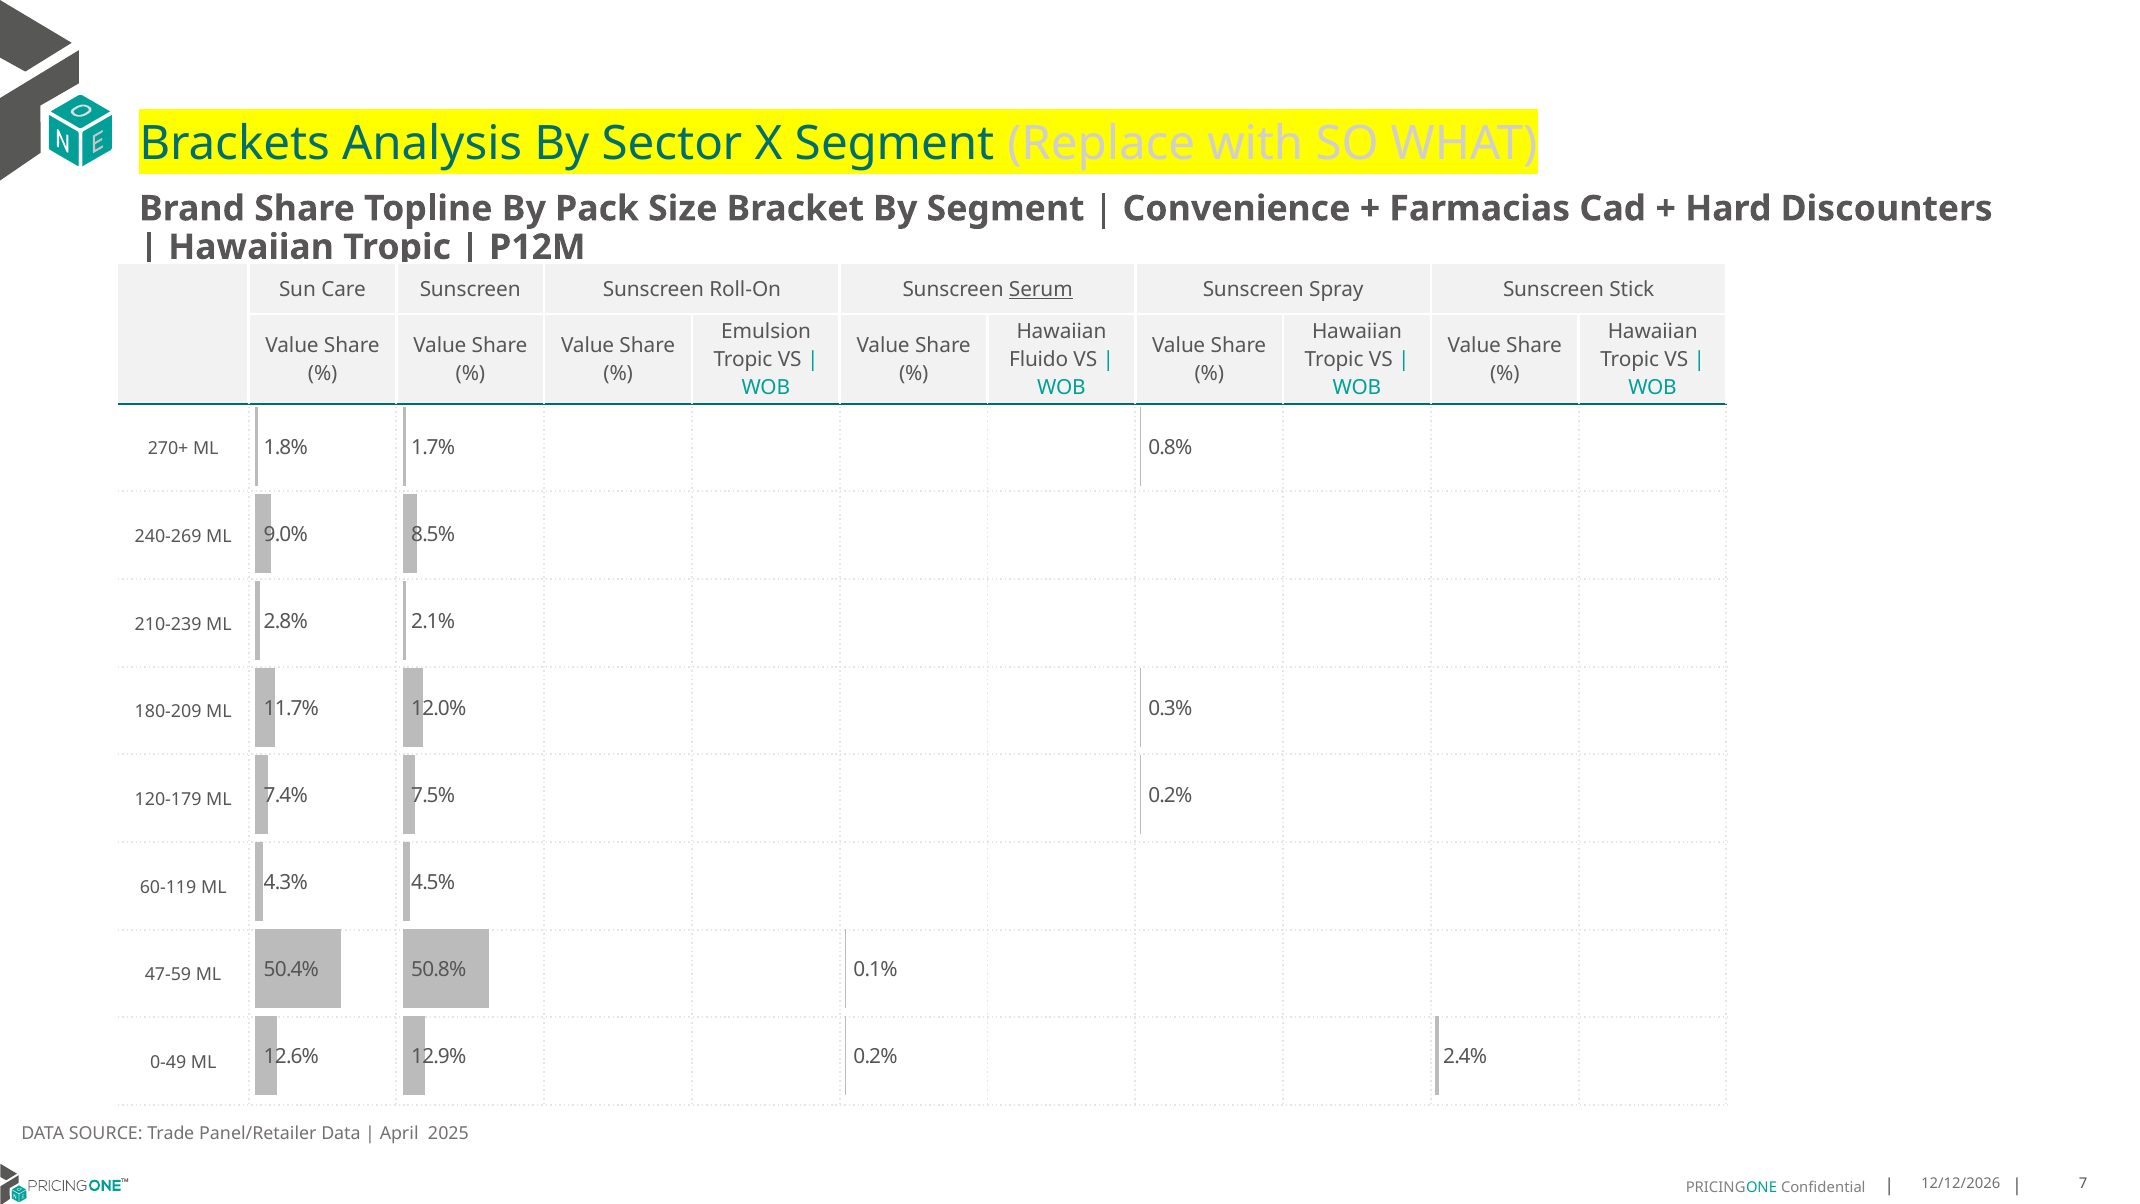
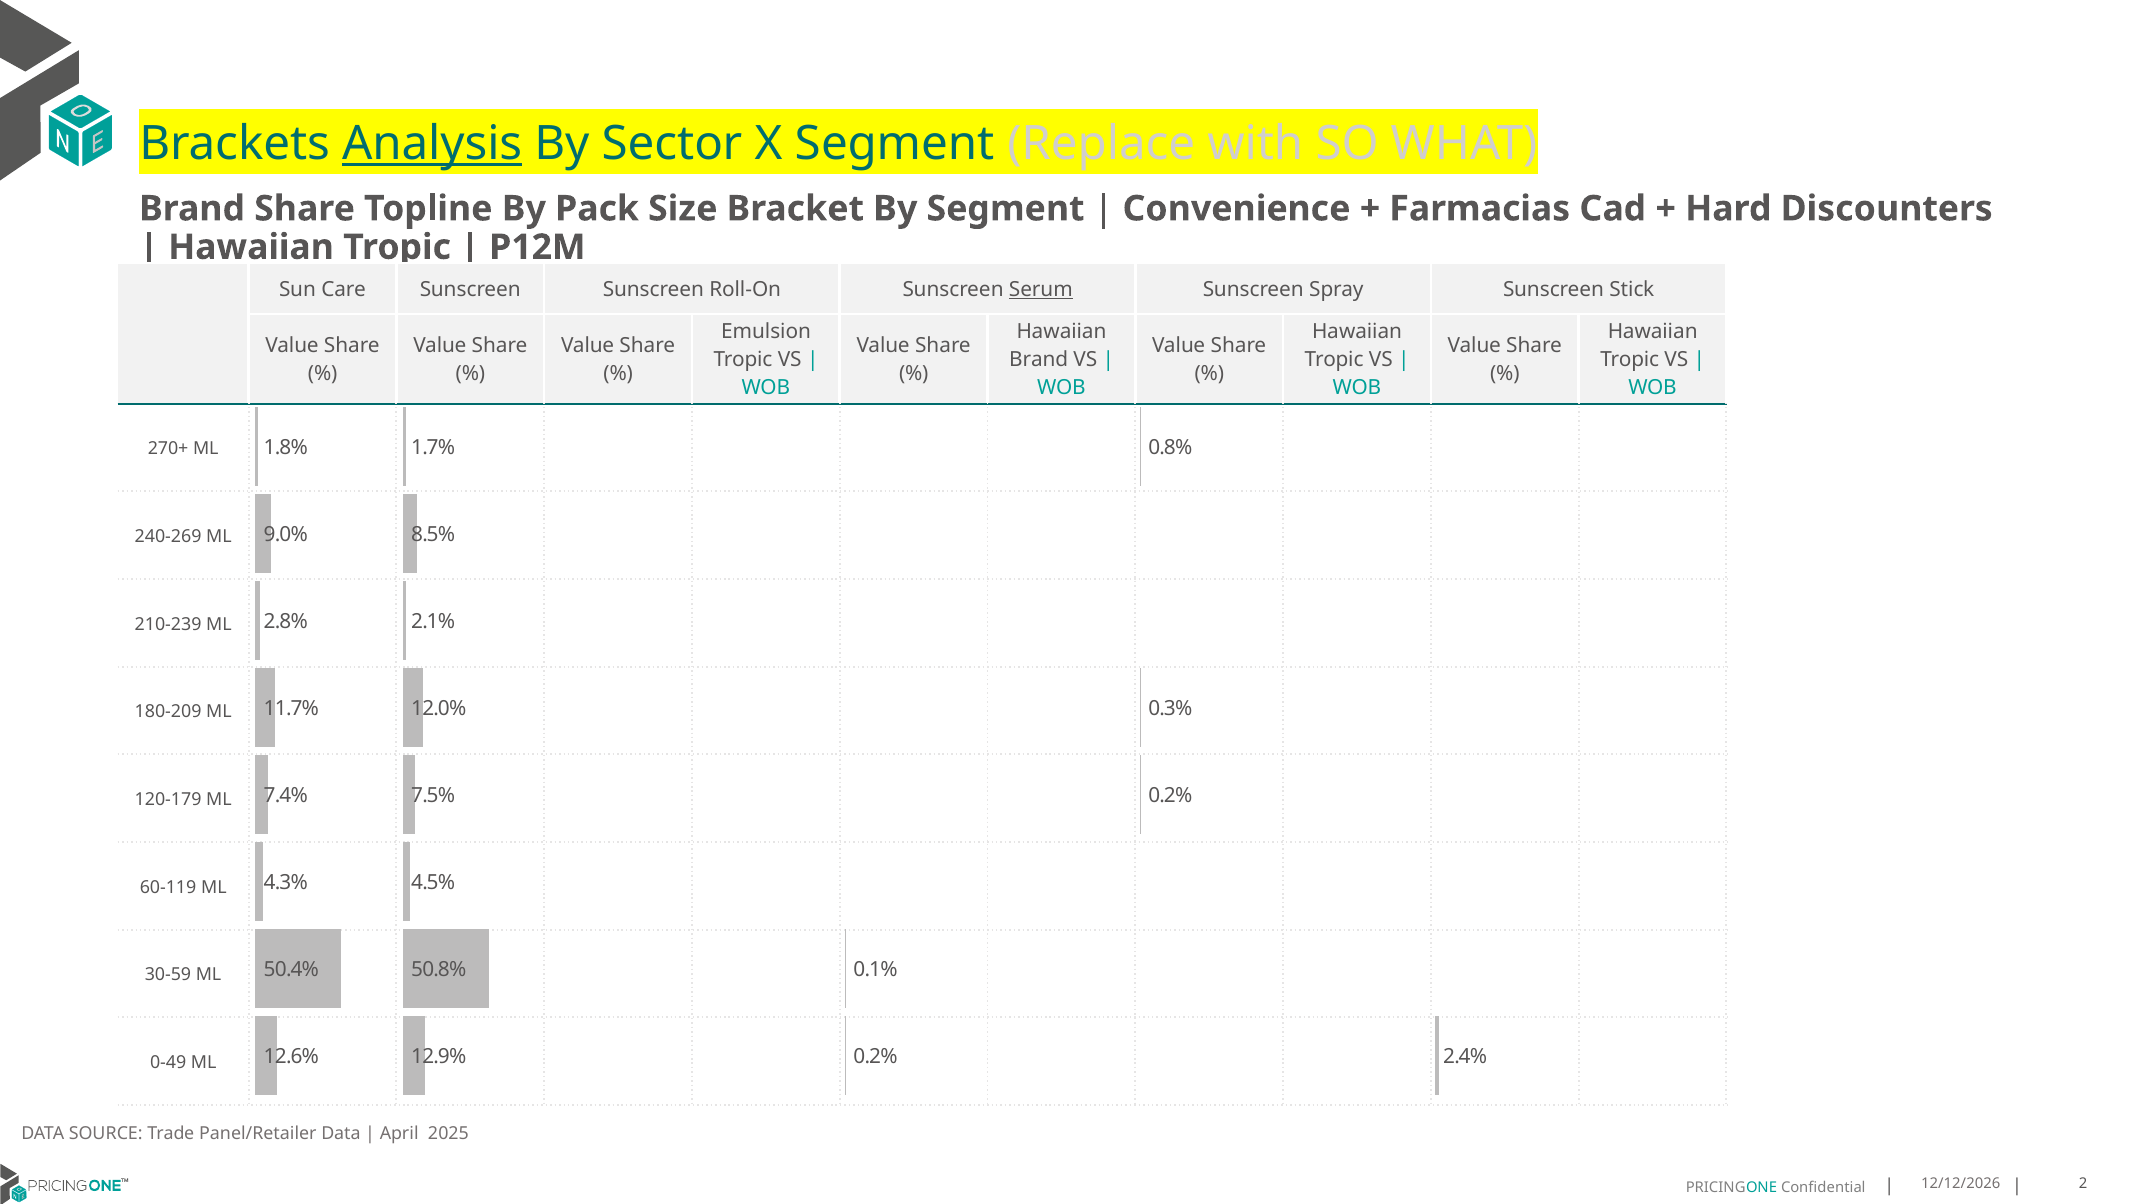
Analysis underline: none -> present (432, 144)
Fluido: Fluido -> Brand (1039, 360)
47-59: 47-59 -> 30-59 (168, 975)
7: 7 -> 2 (2083, 1184)
